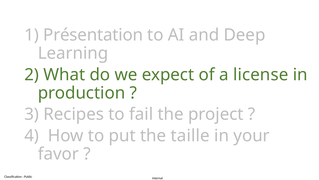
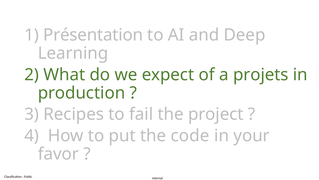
license: license -> projets (261, 74)
taille: taille -> code (190, 135)
